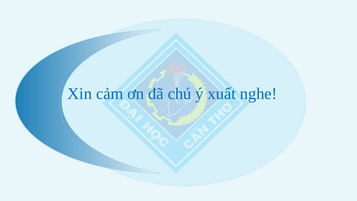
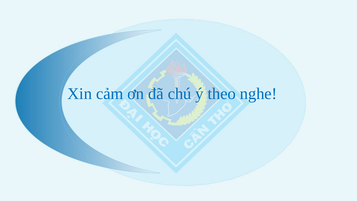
xuất: xuất -> theo (222, 94)
